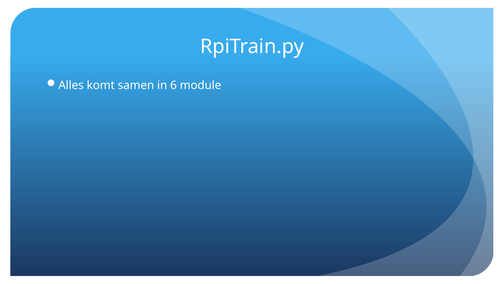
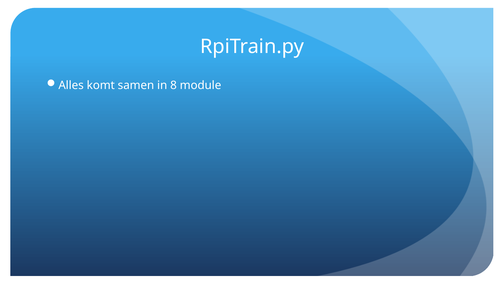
6: 6 -> 8 (174, 85)
